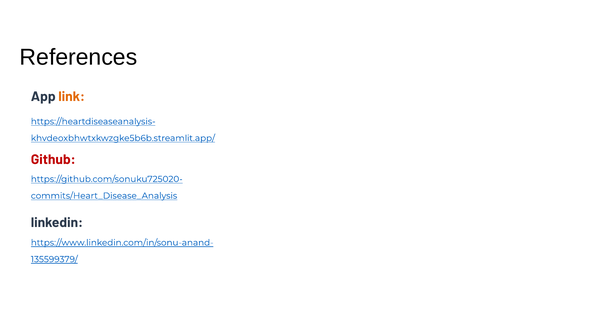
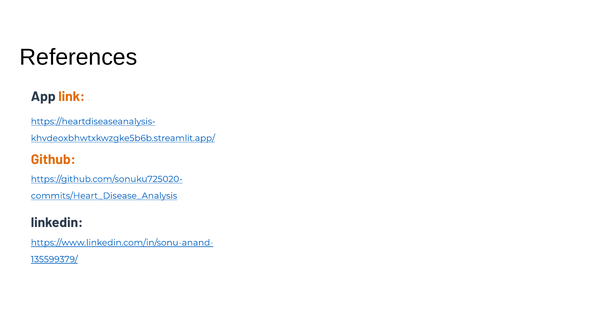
Github colour: red -> orange (53, 160)
